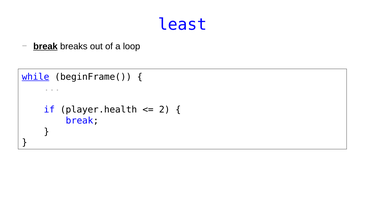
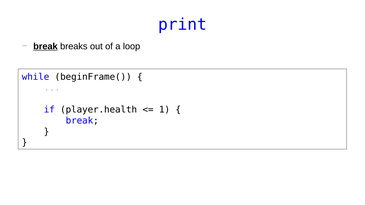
least: least -> print (182, 25)
while underline: present -> none (36, 77)
2: 2 -> 1 (164, 110)
